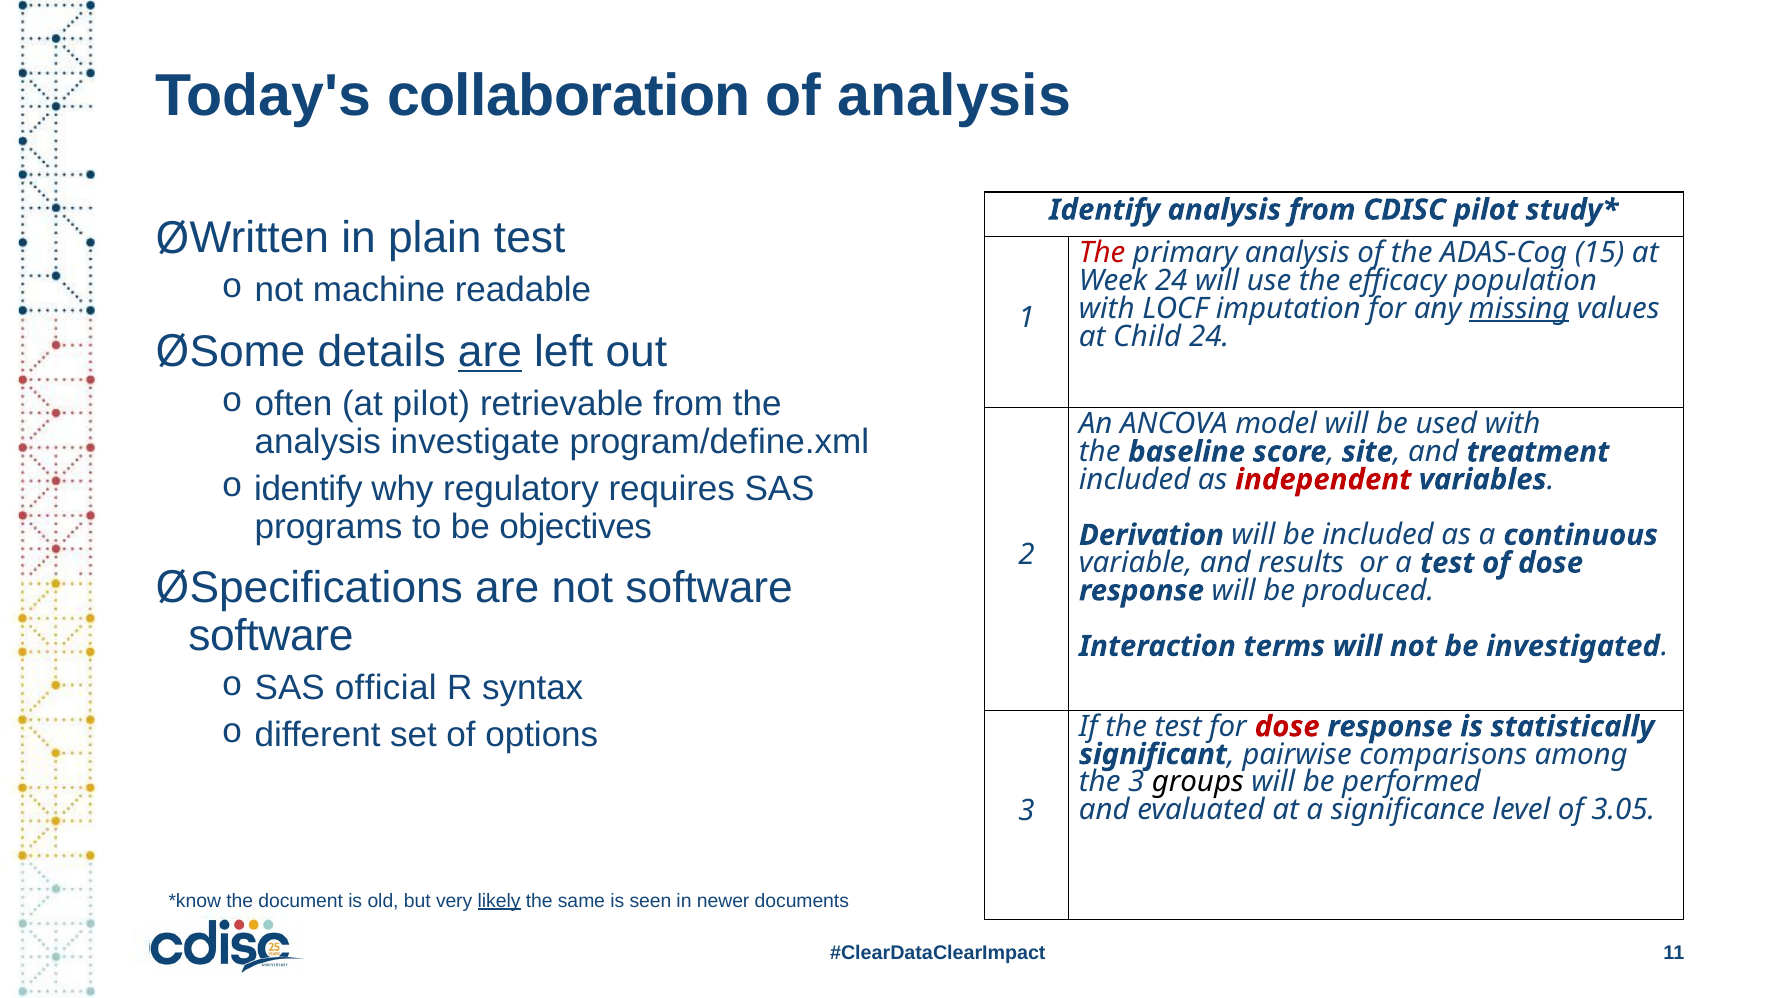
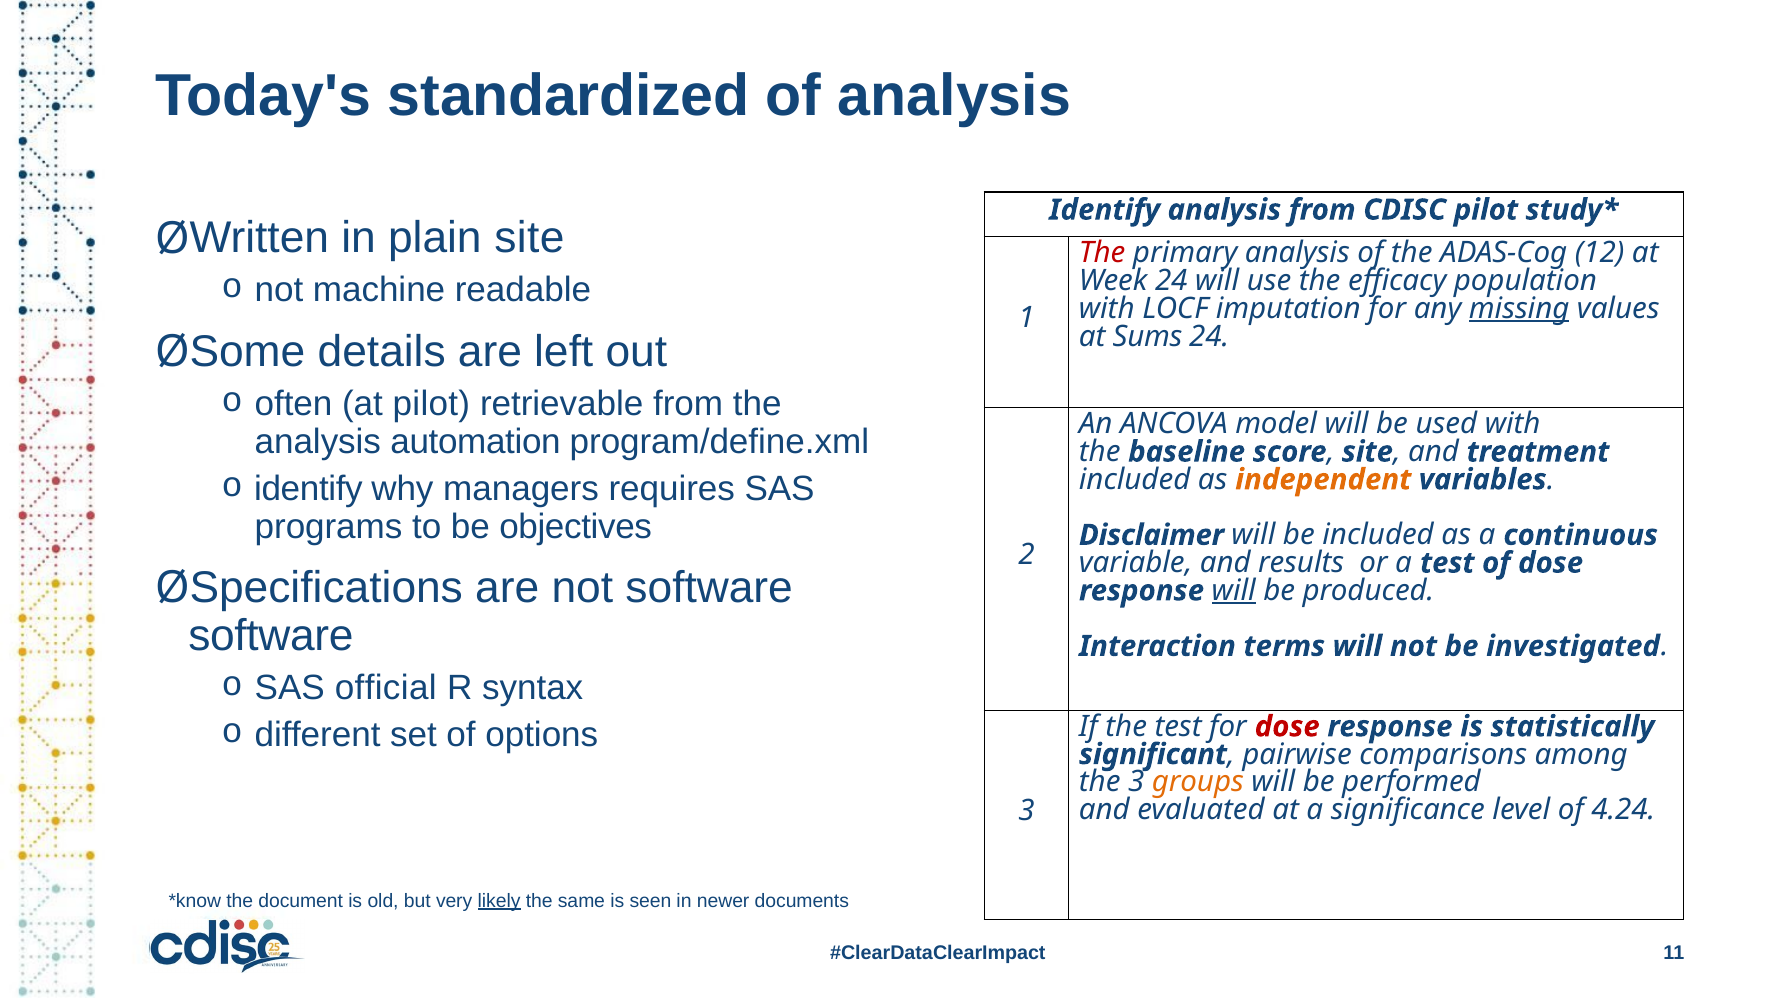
collaboration: collaboration -> standardized (569, 96)
plain test: test -> site (529, 238)
15: 15 -> 12 (1600, 253)
Child: Child -> Sums (1147, 336)
are underline: present -> none (490, 352)
investigate: investigate -> automation (476, 441)
independent colour: red -> orange (1323, 479)
regulatory: regulatory -> managers (521, 488)
Derivation: Derivation -> Disclaimer (1152, 535)
will underline: none -> present (1234, 590)
groups colour: black -> orange (1198, 782)
3.05: 3.05 -> 4.24 (1623, 809)
